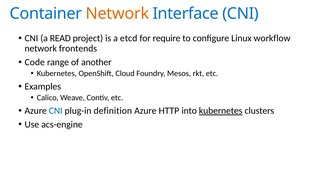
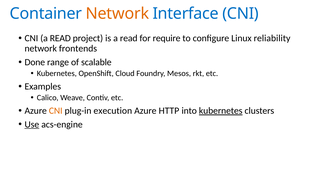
is a etcd: etcd -> read (129, 38)
workflow: workflow -> reliability (272, 38)
Code: Code -> Done (35, 62)
another: another -> scalable (96, 62)
CNI colour: blue -> orange (56, 111)
definition: definition -> execution (113, 111)
Use underline: none -> present (32, 124)
